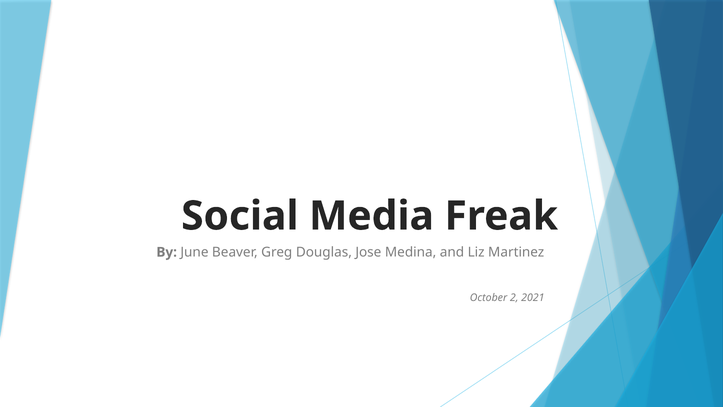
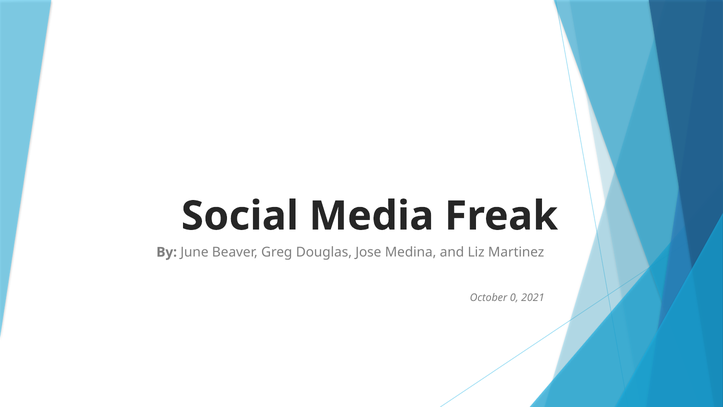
2: 2 -> 0 (514, 298)
